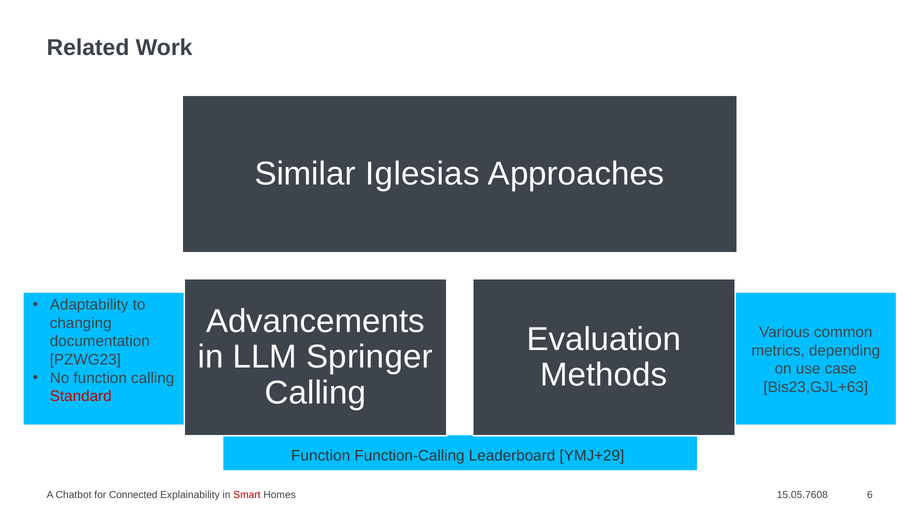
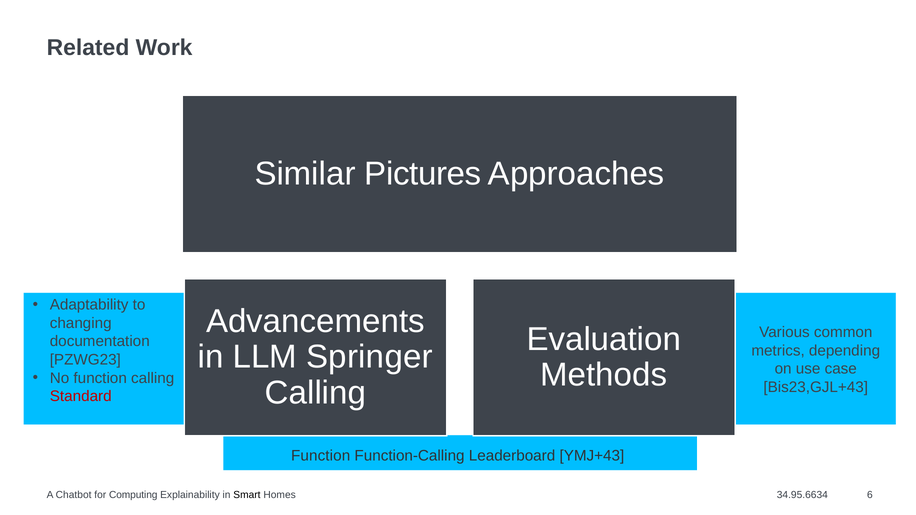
Iglesias: Iglesias -> Pictures (423, 174)
Bis23,GJL+63: Bis23,GJL+63 -> Bis23,GJL+43 (816, 387)
YMJ+29: YMJ+29 -> YMJ+43 (592, 456)
Connected: Connected -> Computing (133, 495)
Smart colour: red -> black (247, 495)
15.05.7608: 15.05.7608 -> 34.95.6634 (802, 495)
